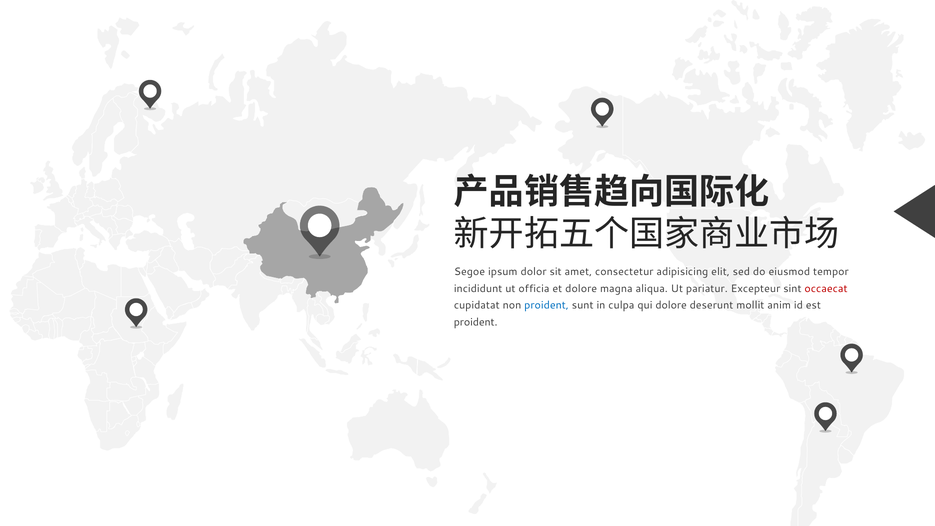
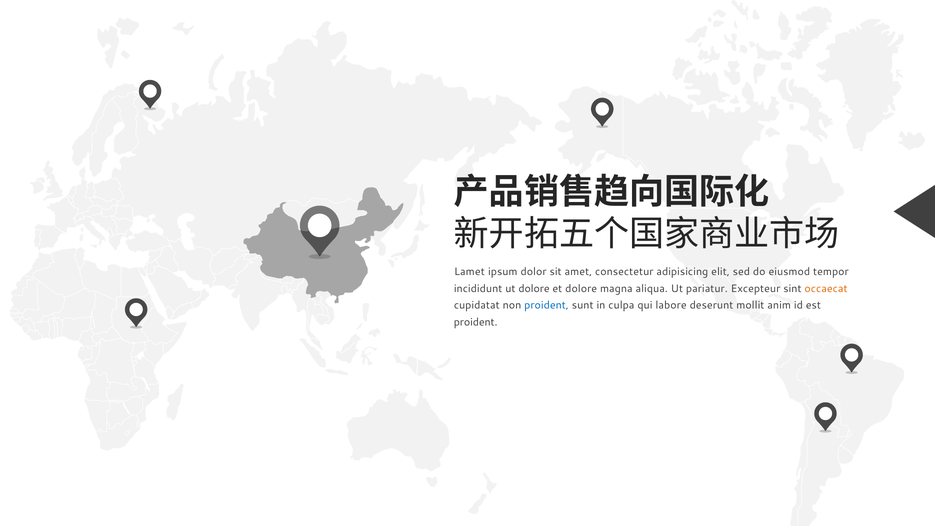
Segoe: Segoe -> Lamet (469, 272)
ut officia: officia -> dolore (534, 289)
occaecat colour: red -> orange (826, 289)
qui dolore: dolore -> labore (671, 305)
